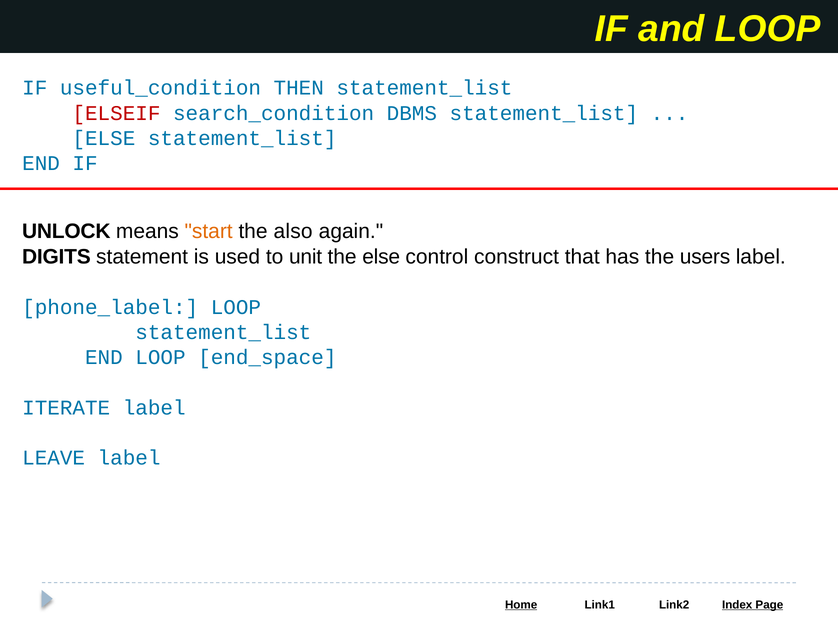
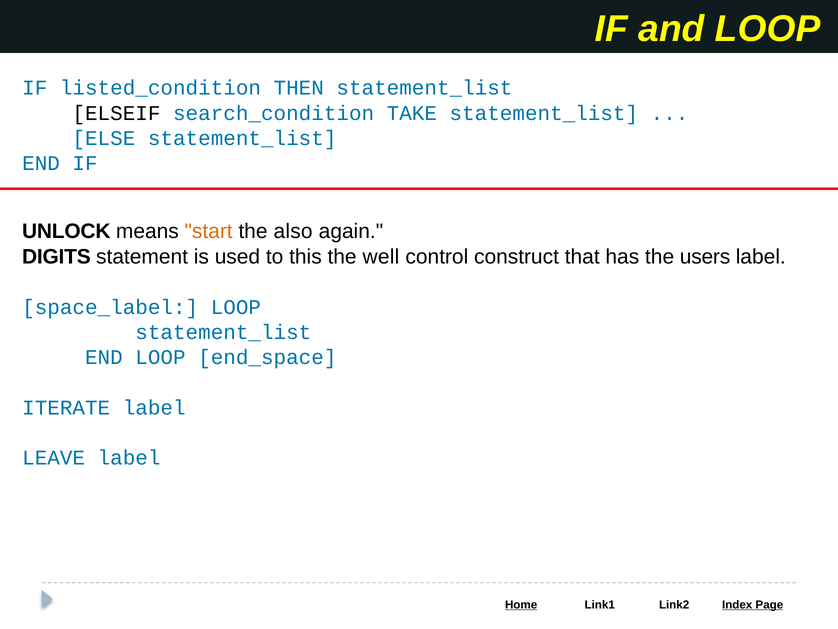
useful_condition: useful_condition -> listed_condition (160, 88)
ELSEIF colour: red -> black (116, 113)
DBMS: DBMS -> TAKE (412, 113)
unit: unit -> this (305, 256)
the else: else -> well (381, 256)
phone_label: phone_label -> space_label (110, 307)
